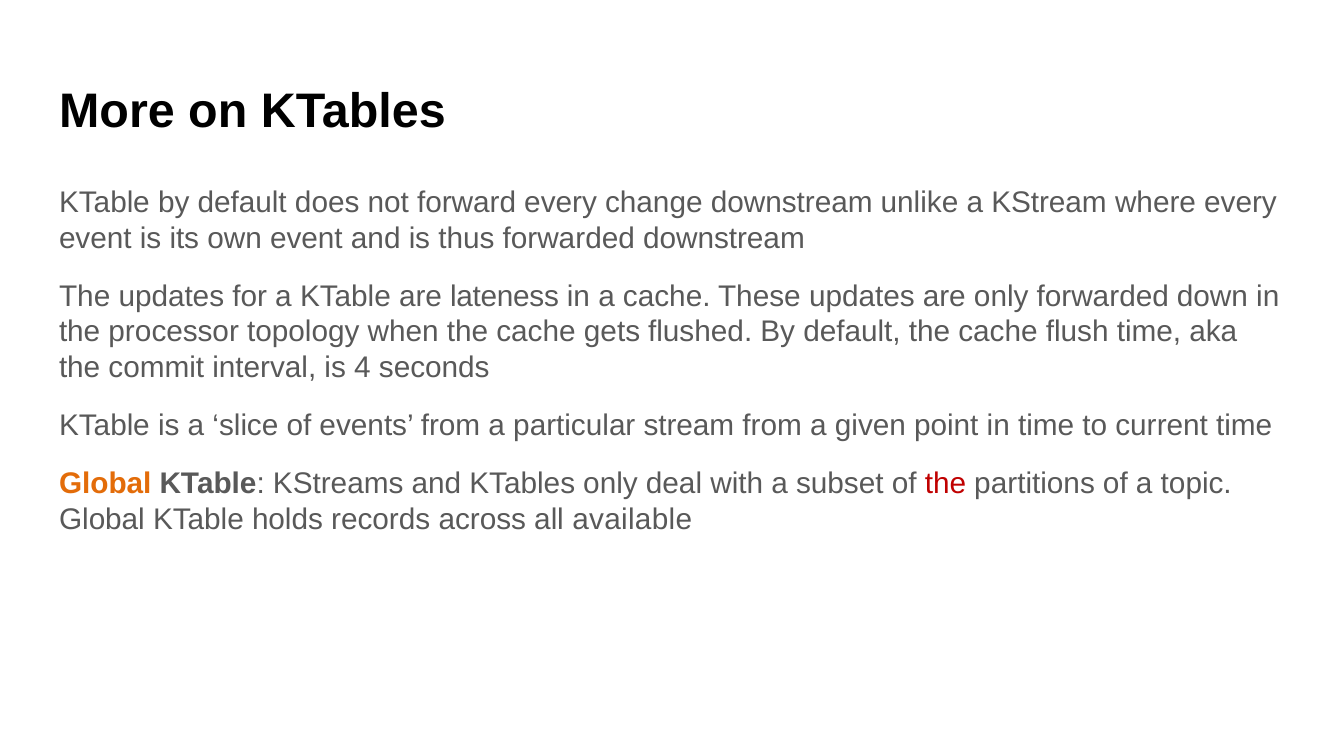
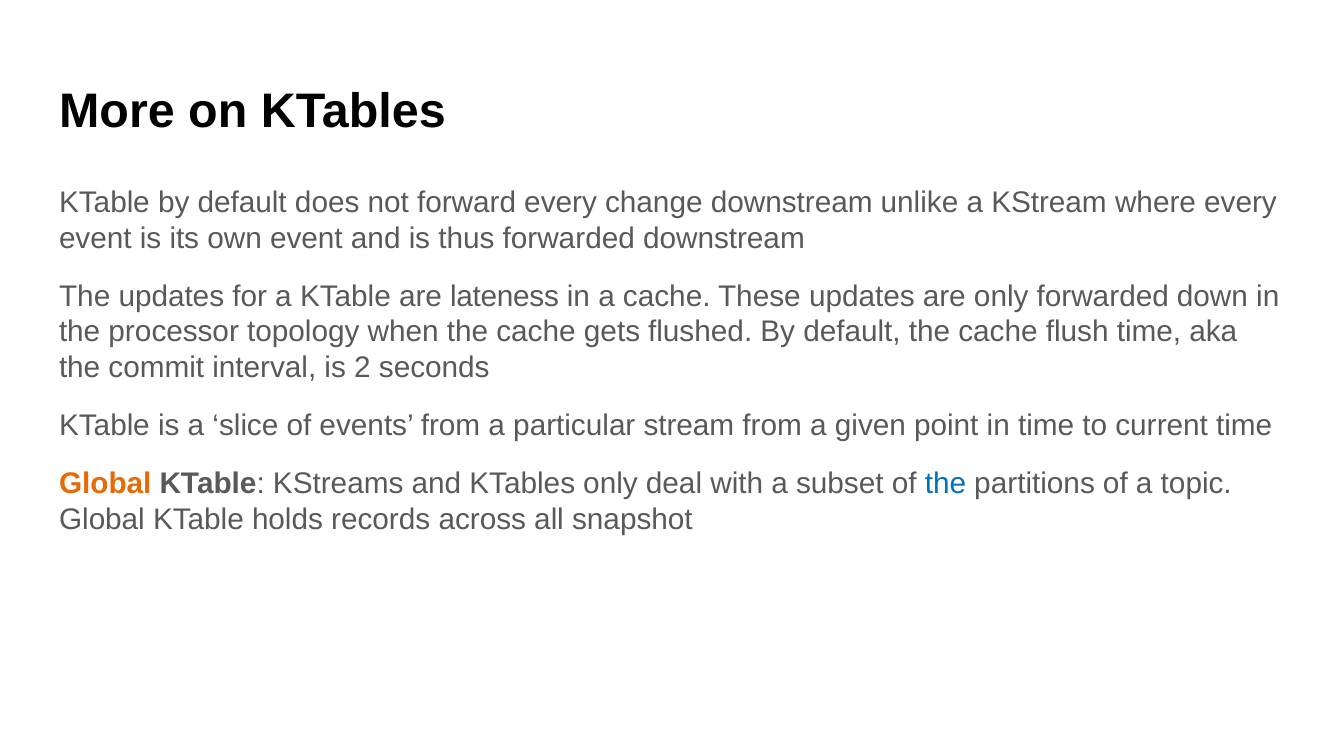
4: 4 -> 2 (362, 367)
the colour: red -> blue (946, 483)
available: available -> snapshot (632, 519)
